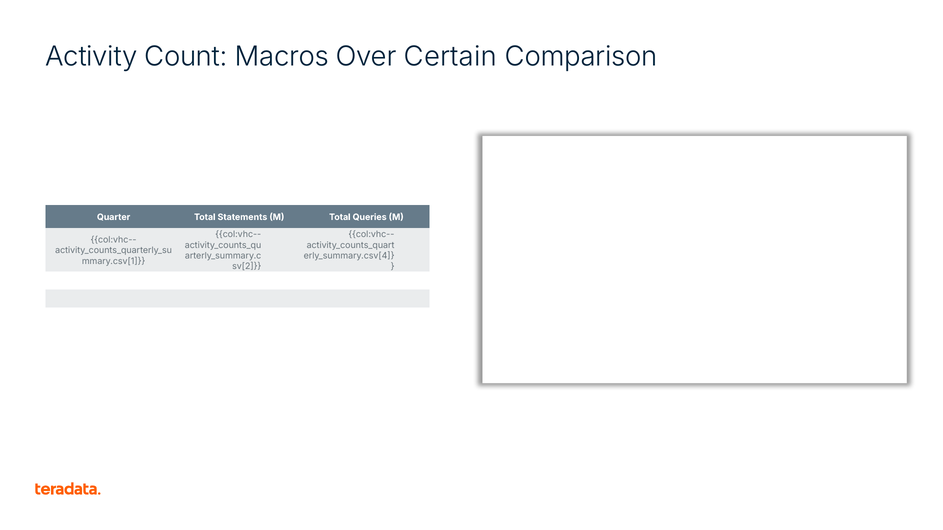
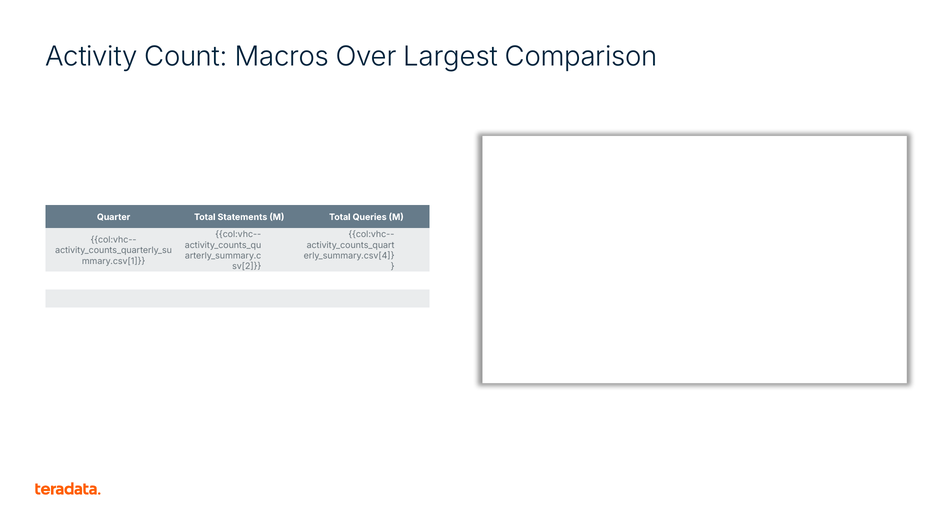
Certain: Certain -> Largest (451, 57)
